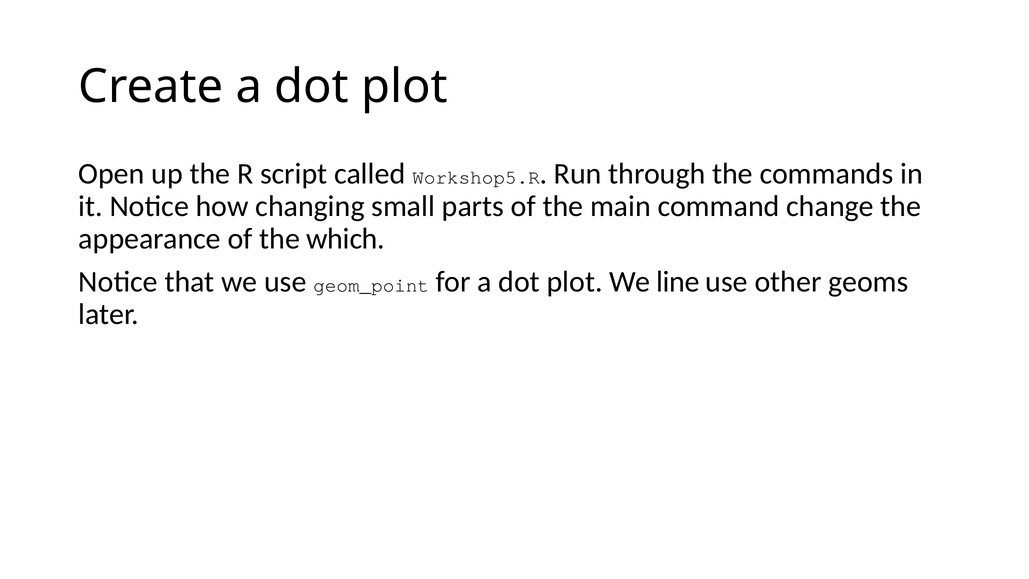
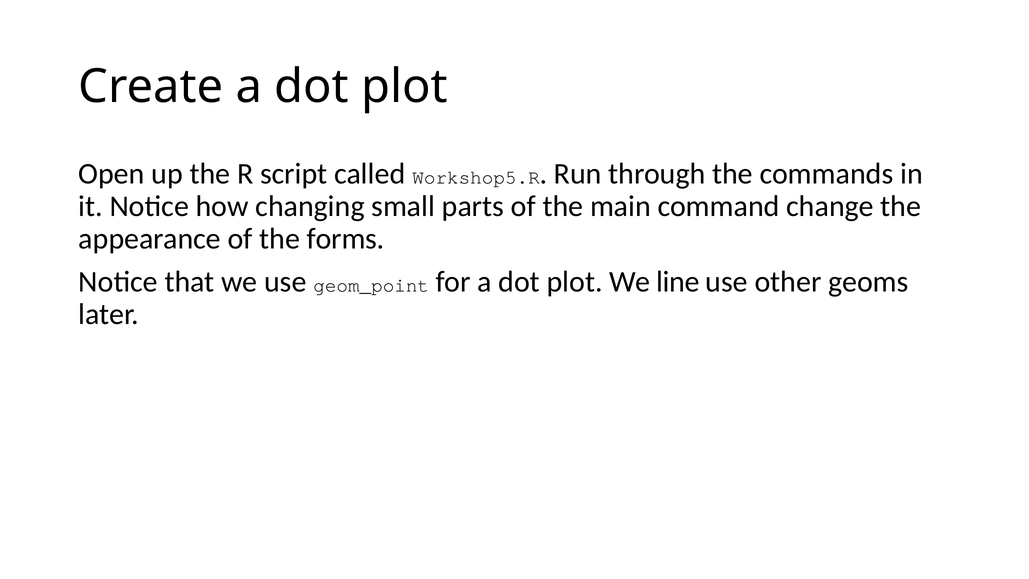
which: which -> forms (346, 239)
